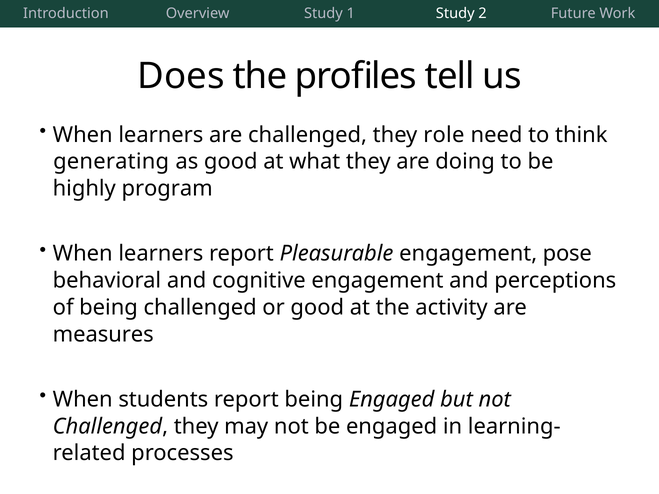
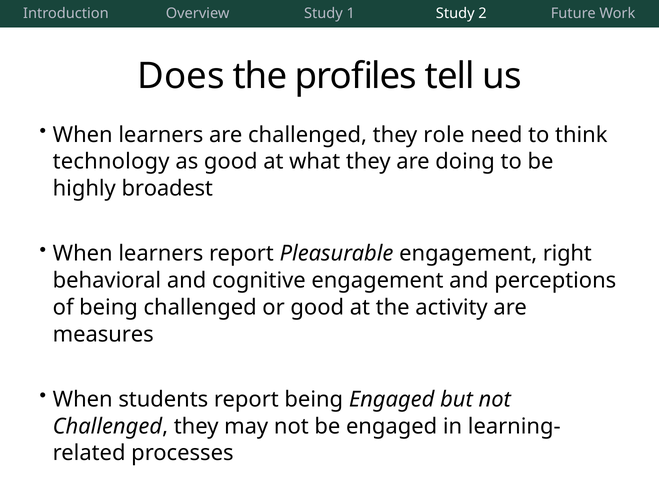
generating: generating -> technology (111, 162)
program: program -> broadest (167, 189)
pose: pose -> right (567, 254)
